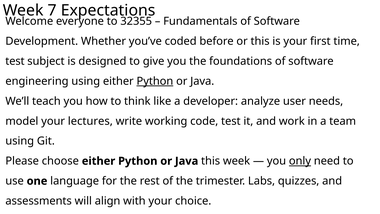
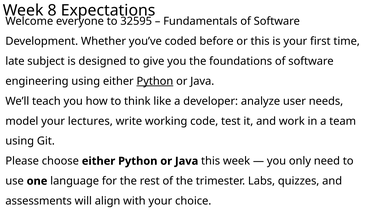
7: 7 -> 8 (52, 10)
32355: 32355 -> 32595 (136, 21)
test: test -> late (15, 61)
only underline: present -> none (300, 161)
